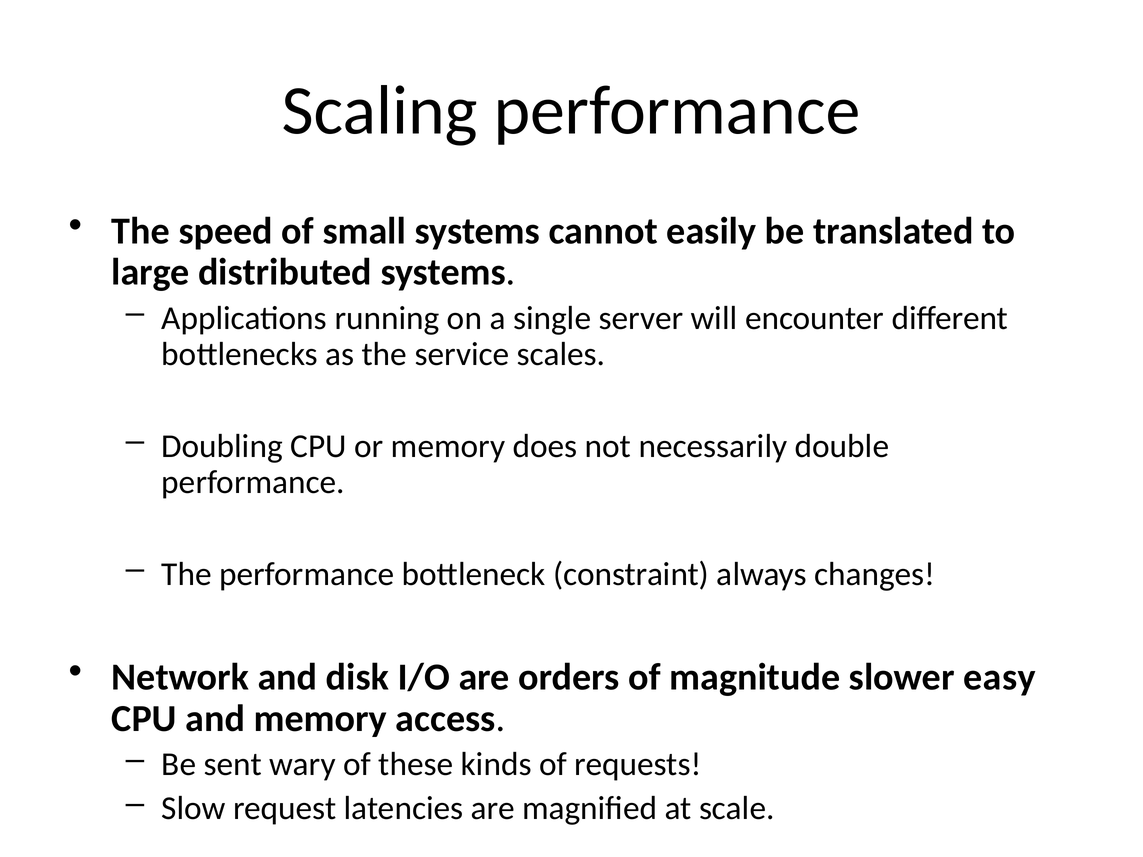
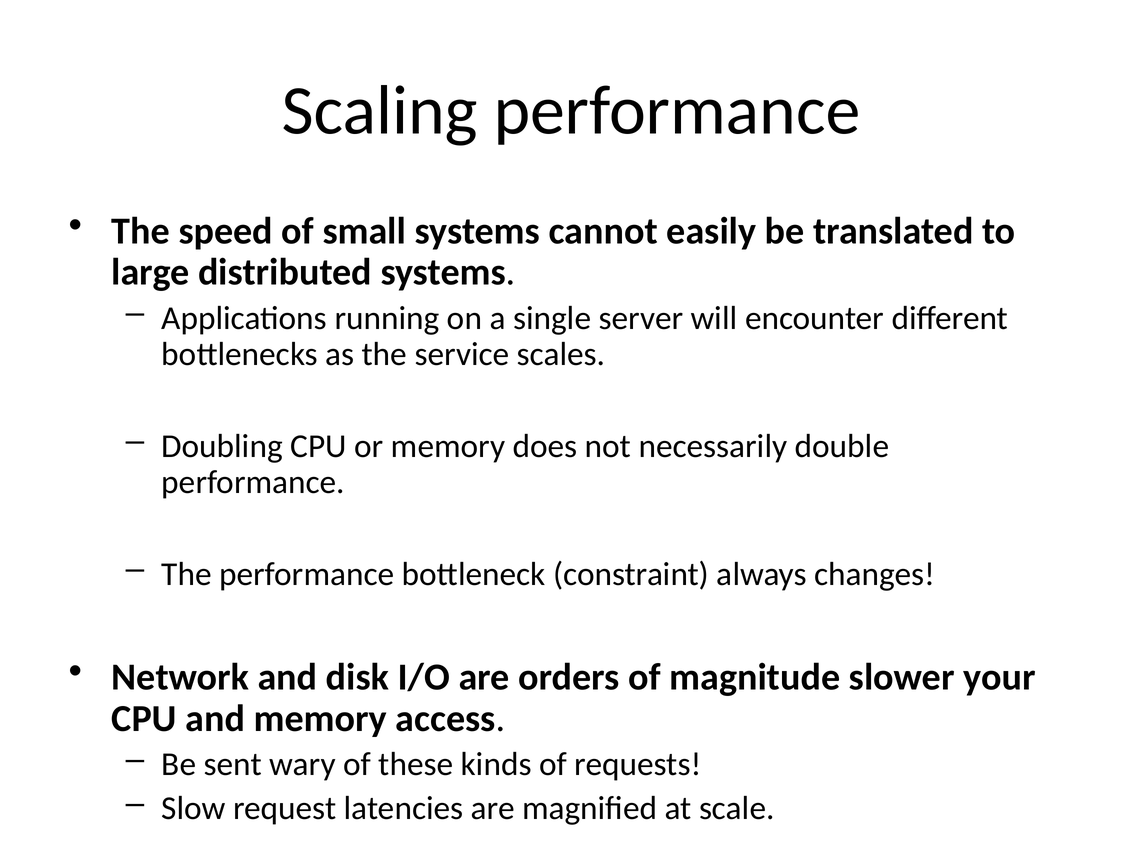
easy: easy -> your (1000, 678)
